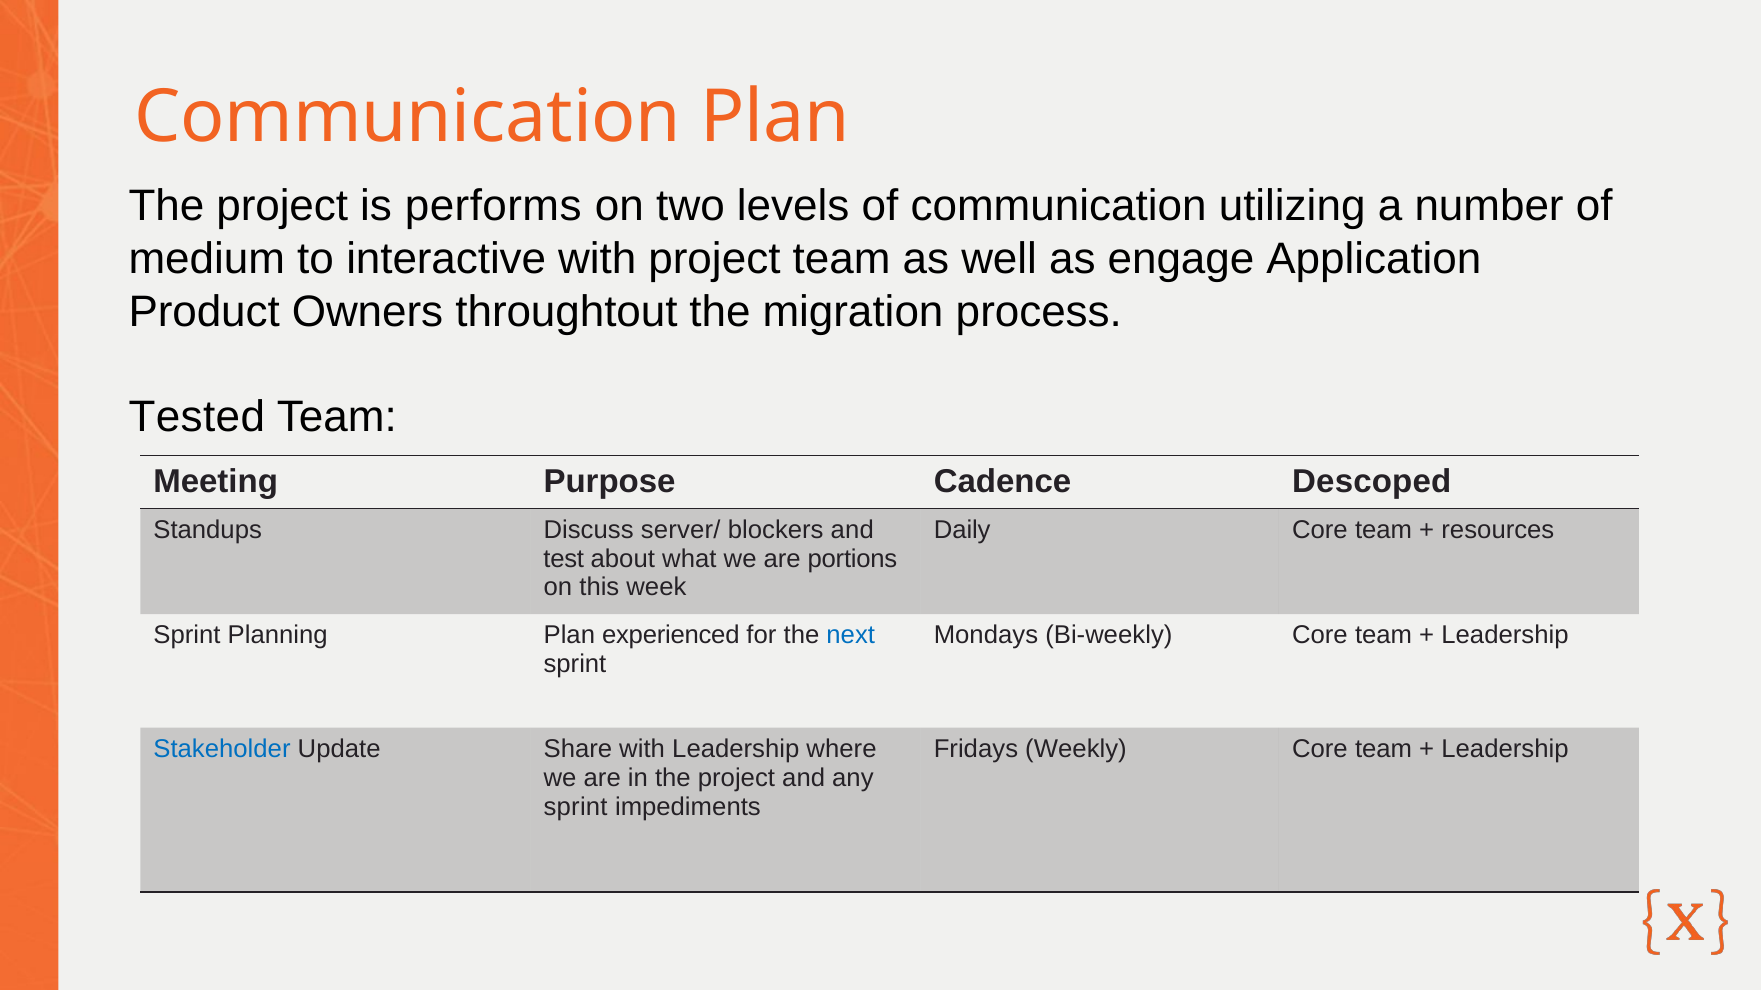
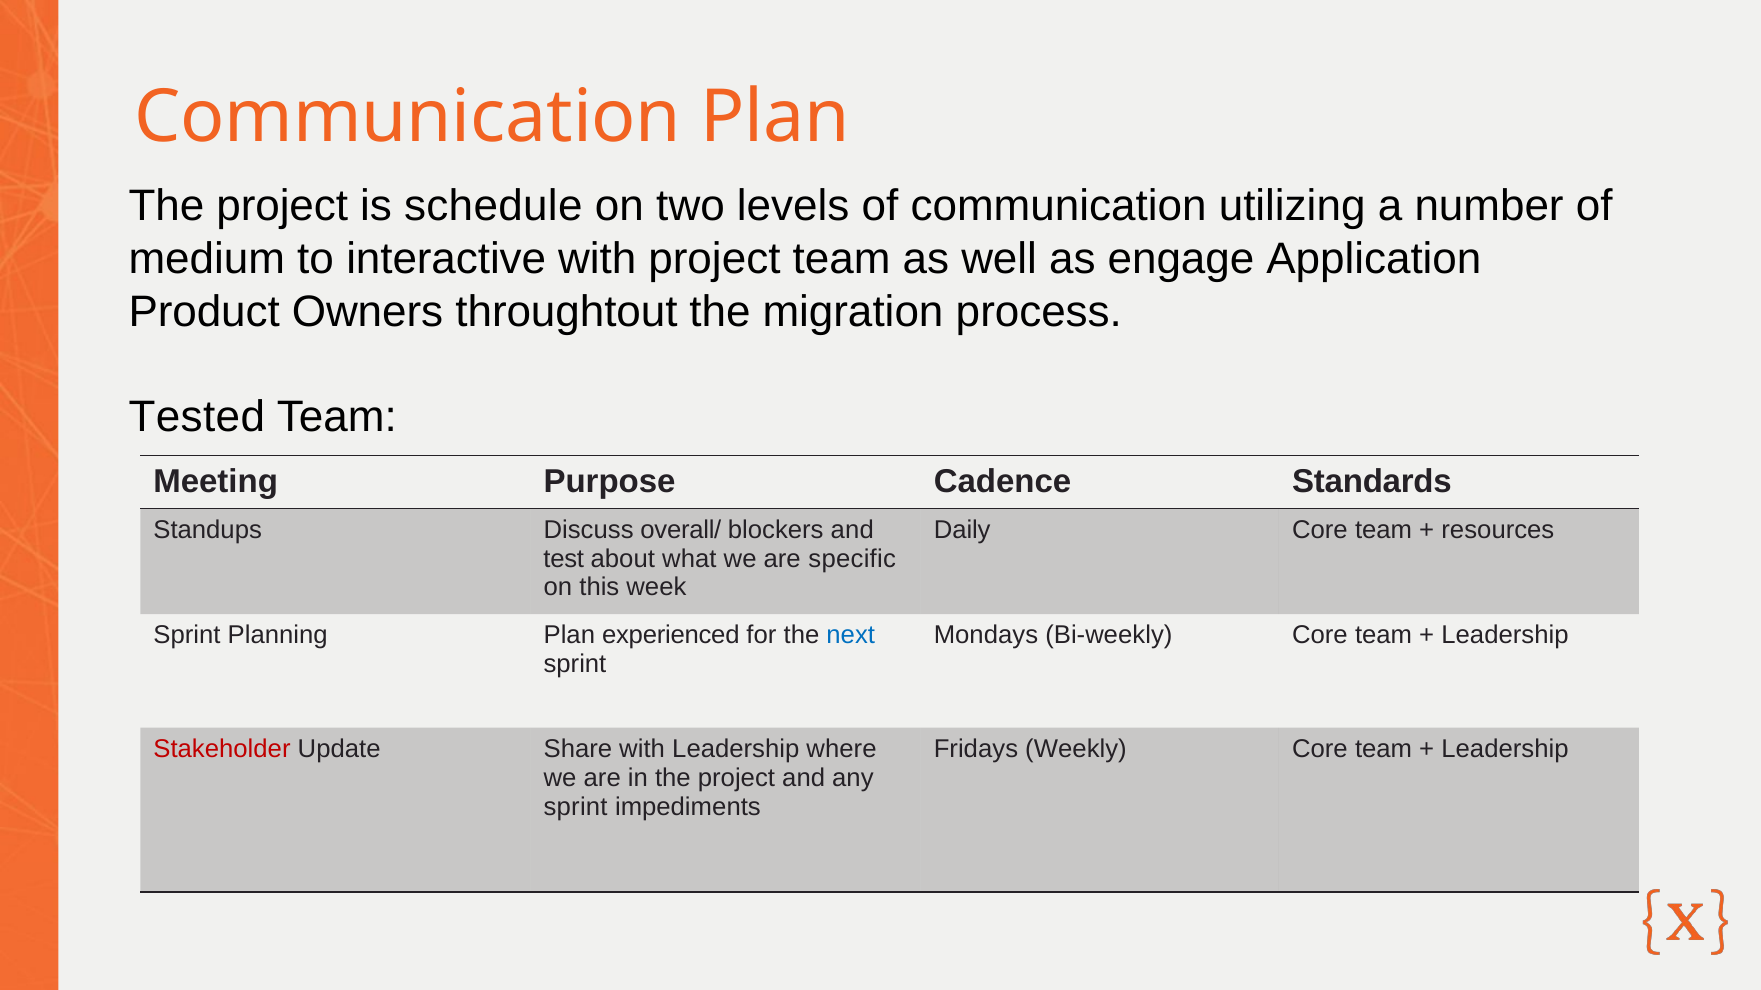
performs: performs -> schedule (493, 206)
Descoped: Descoped -> Standards (1372, 482)
server/: server/ -> overall/ (681, 530)
portions: portions -> specific (852, 559)
Stakeholder colour: blue -> red (222, 749)
